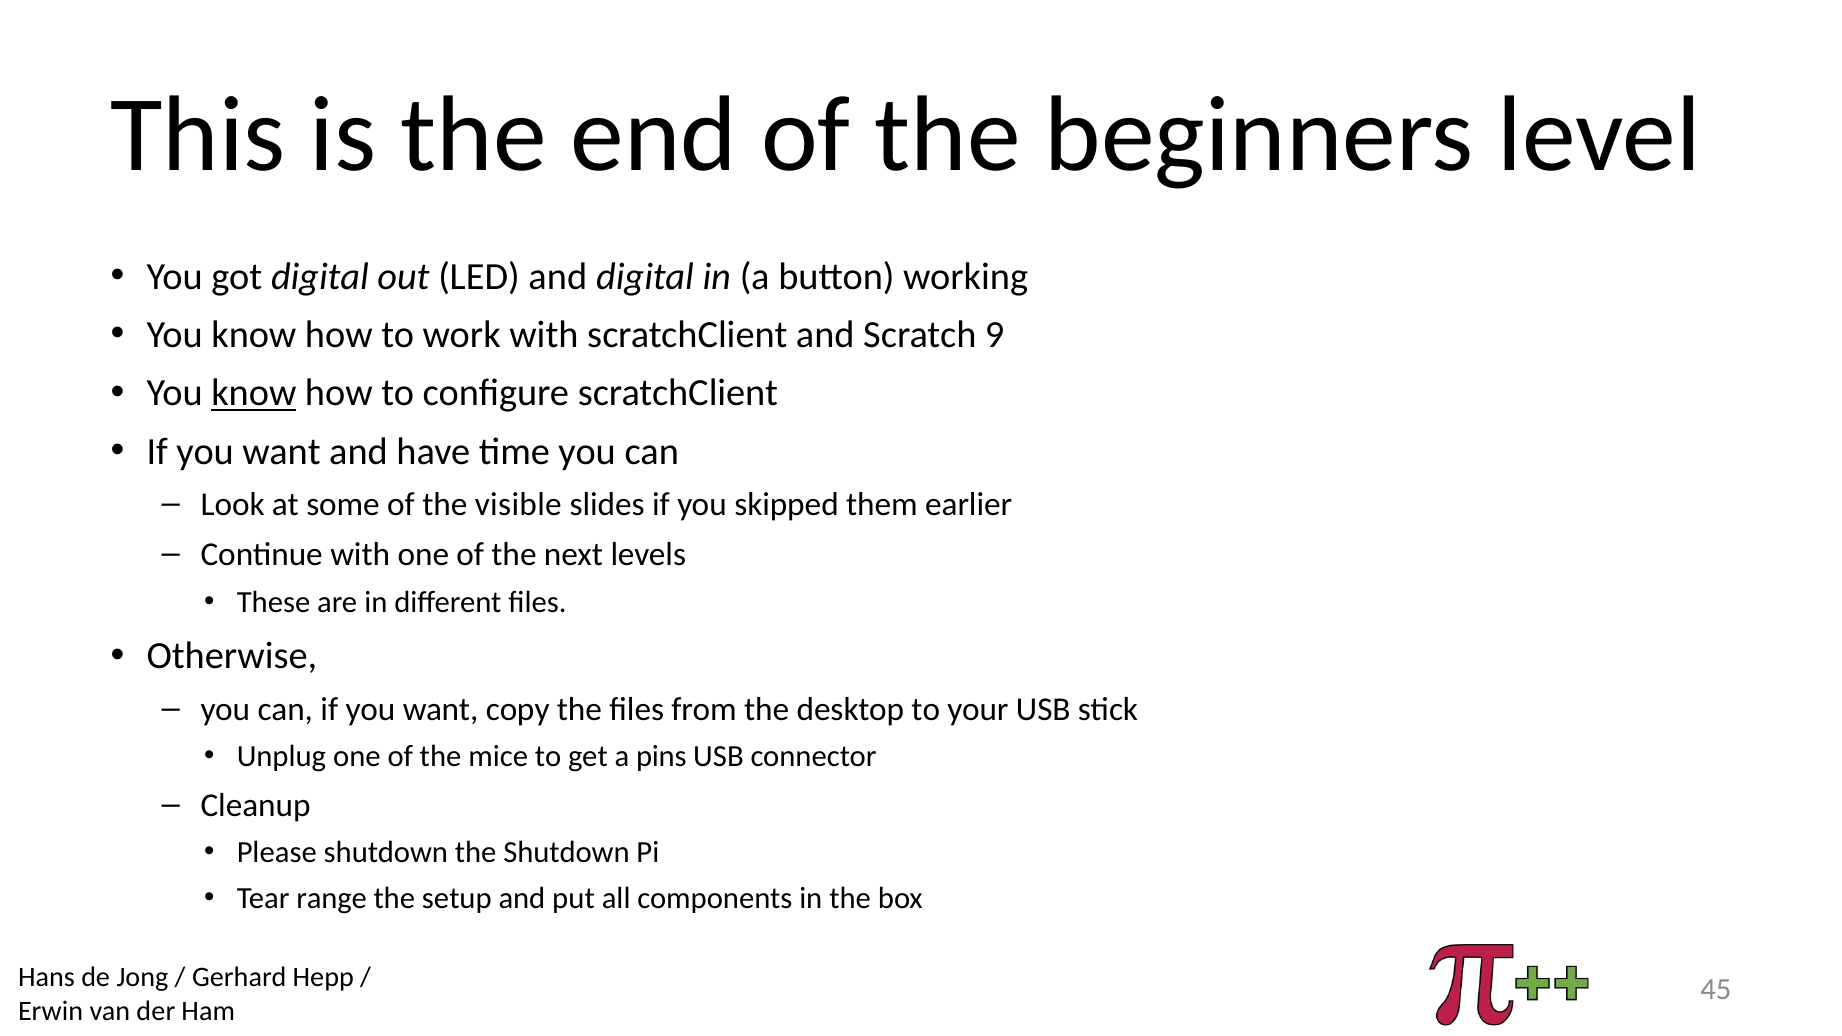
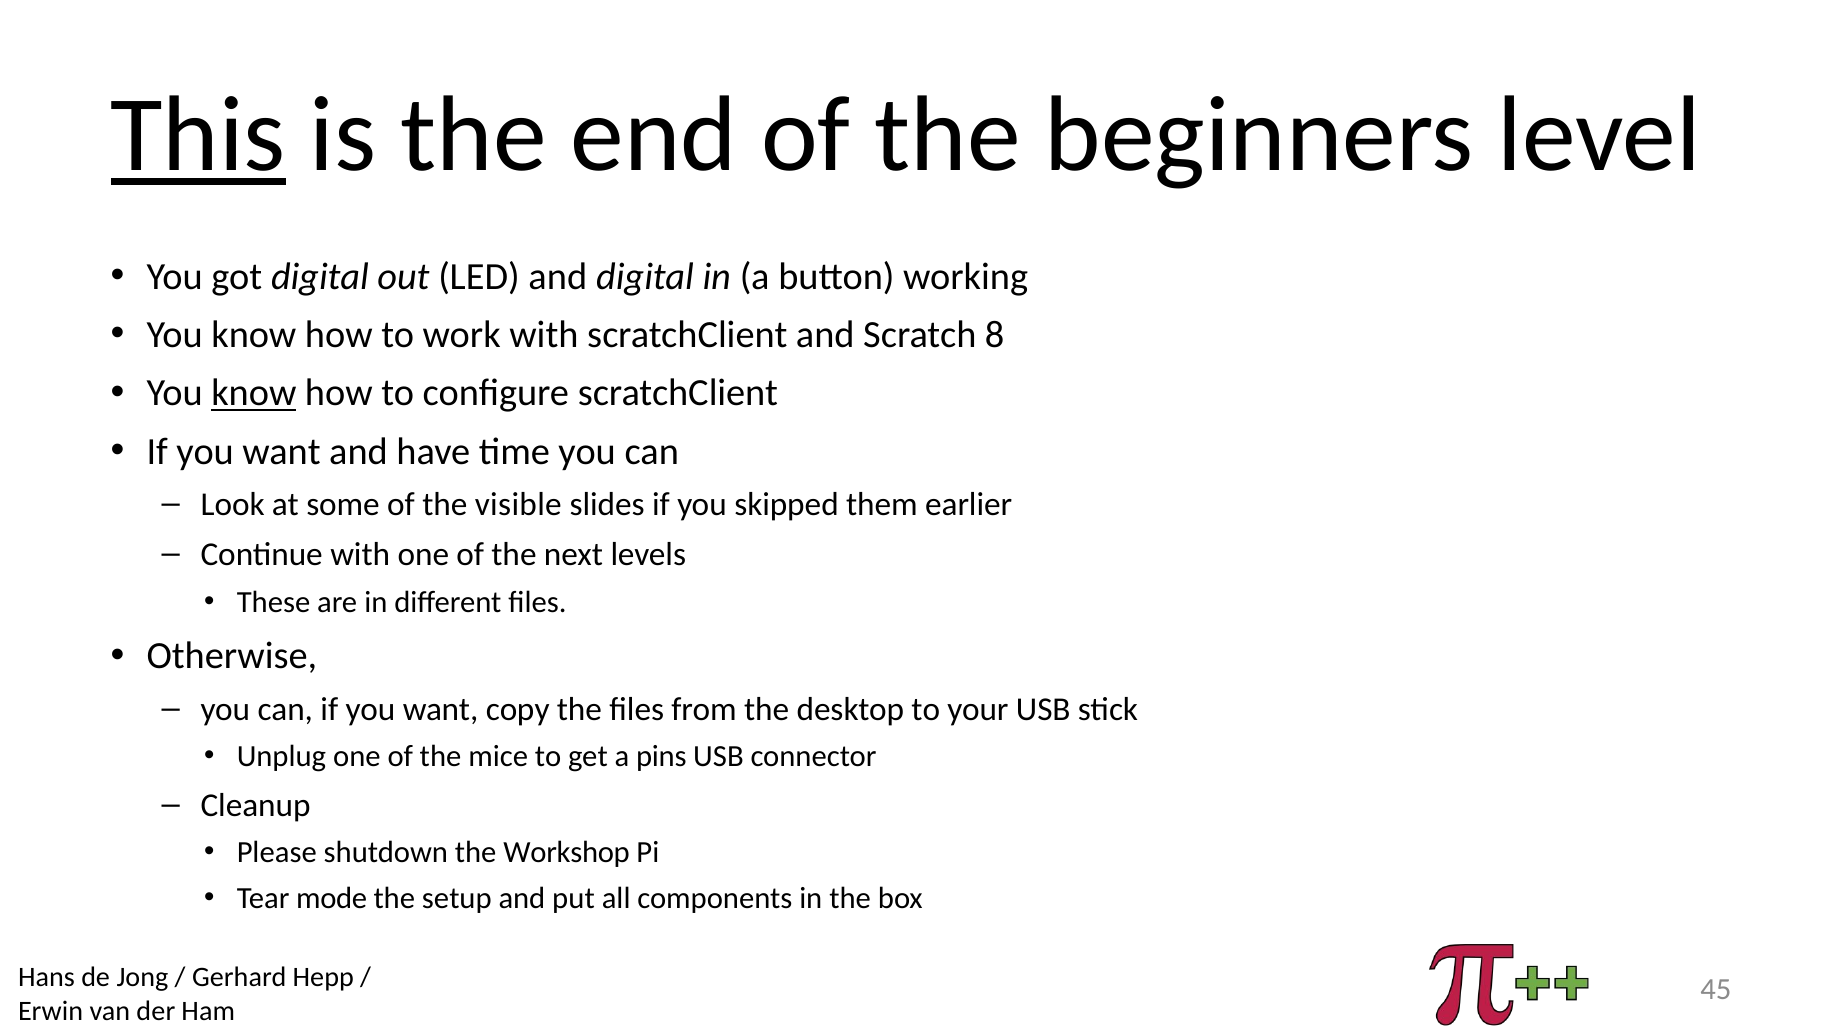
This underline: none -> present (198, 135)
9: 9 -> 8 (995, 335)
the Shutdown: Shutdown -> Workshop (567, 853)
range: range -> mode (332, 899)
